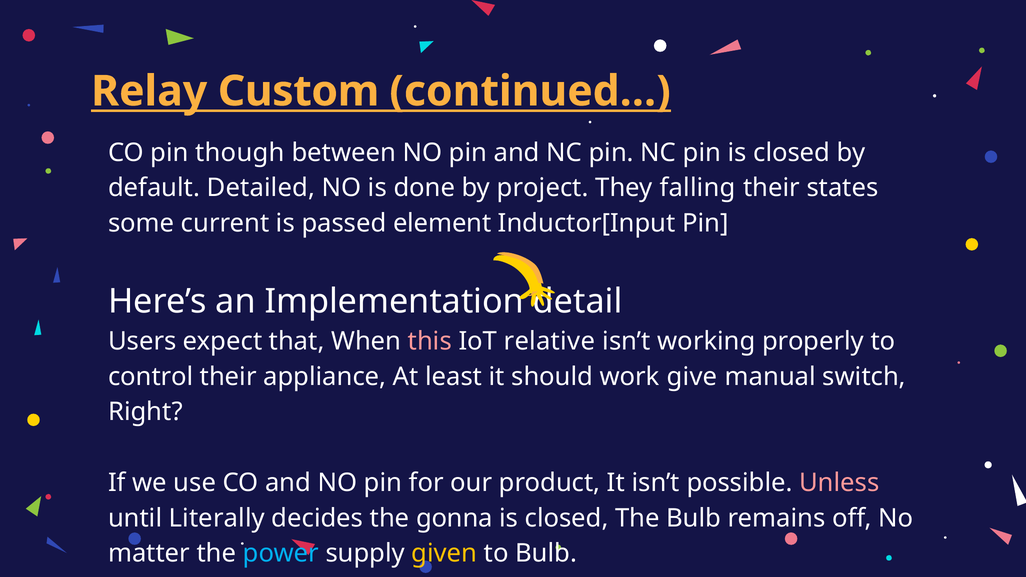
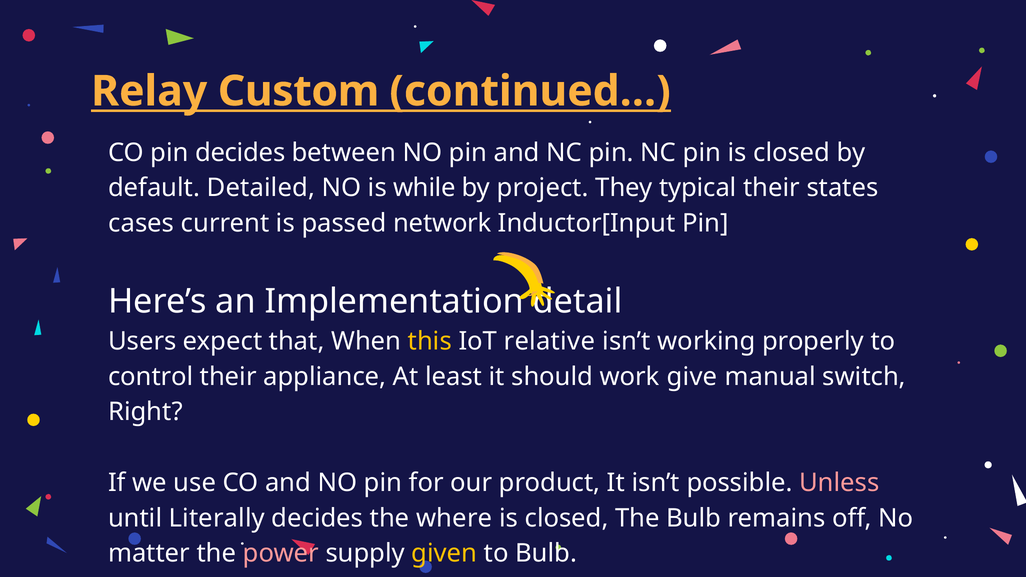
pin though: though -> decides (240, 153)
done: done -> while (424, 188)
falling: falling -> typical (698, 188)
some: some -> cases (141, 223)
element: element -> network (442, 223)
this colour: pink -> yellow (430, 341)
gonna: gonna -> where (454, 518)
power colour: light blue -> pink (281, 554)
